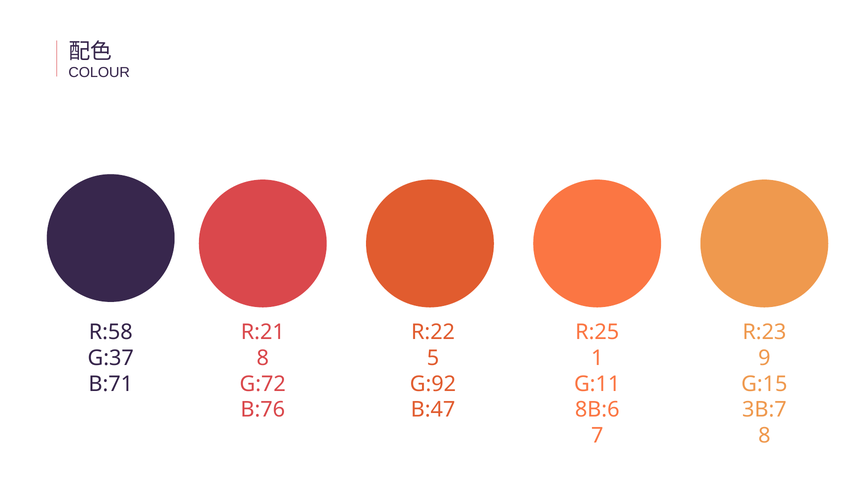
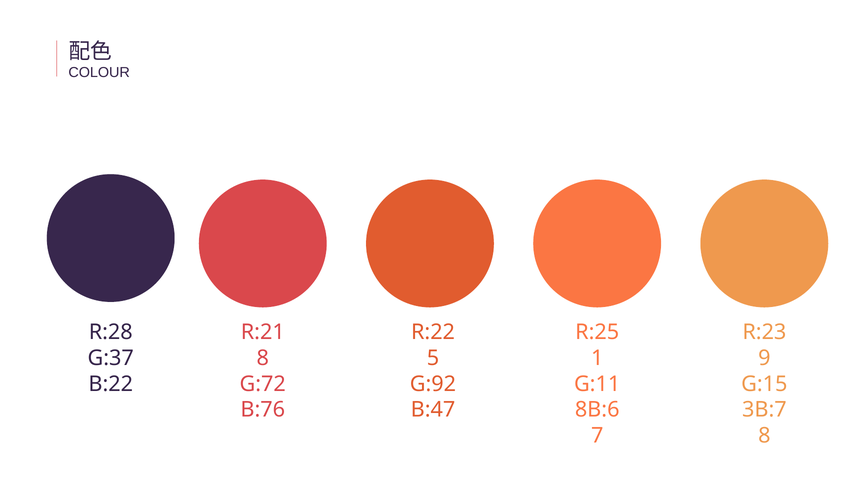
R:58: R:58 -> R:28 (111, 332)
B:71: B:71 -> B:22 (111, 384)
